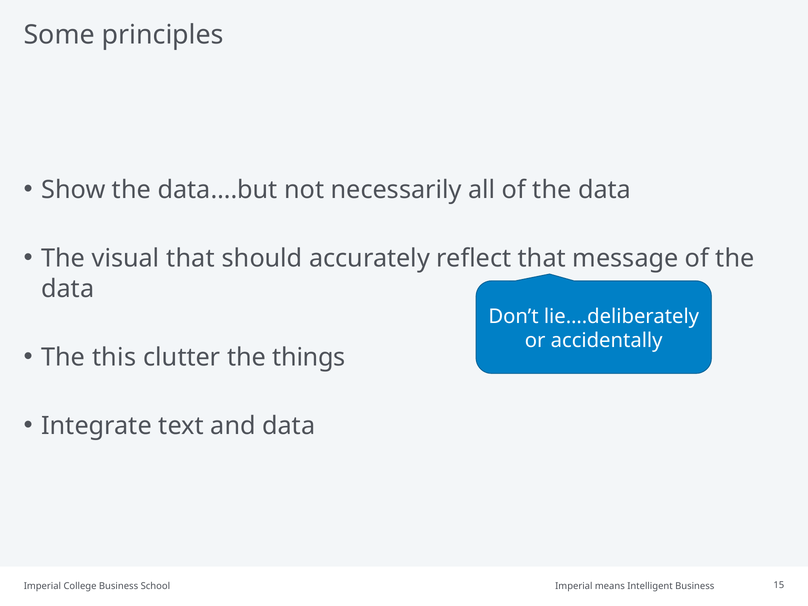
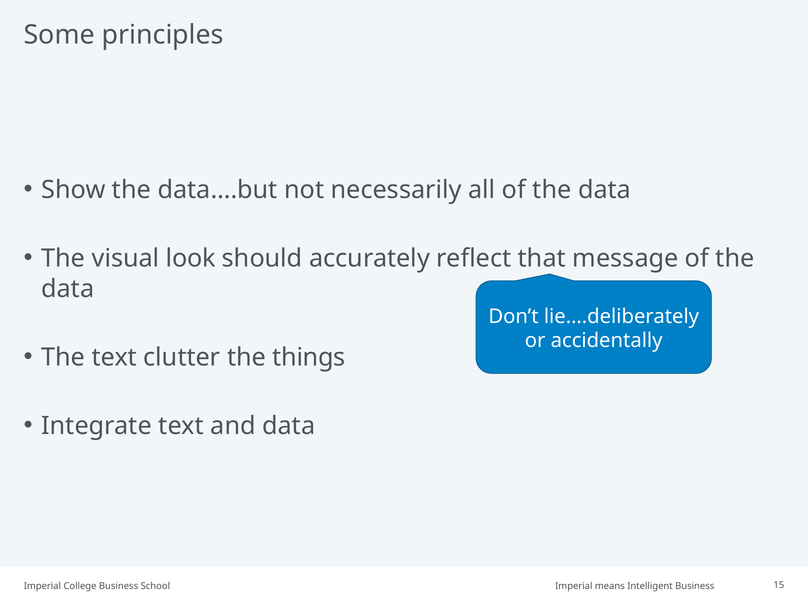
visual that: that -> look (191, 258)
The this: this -> text (114, 357)
